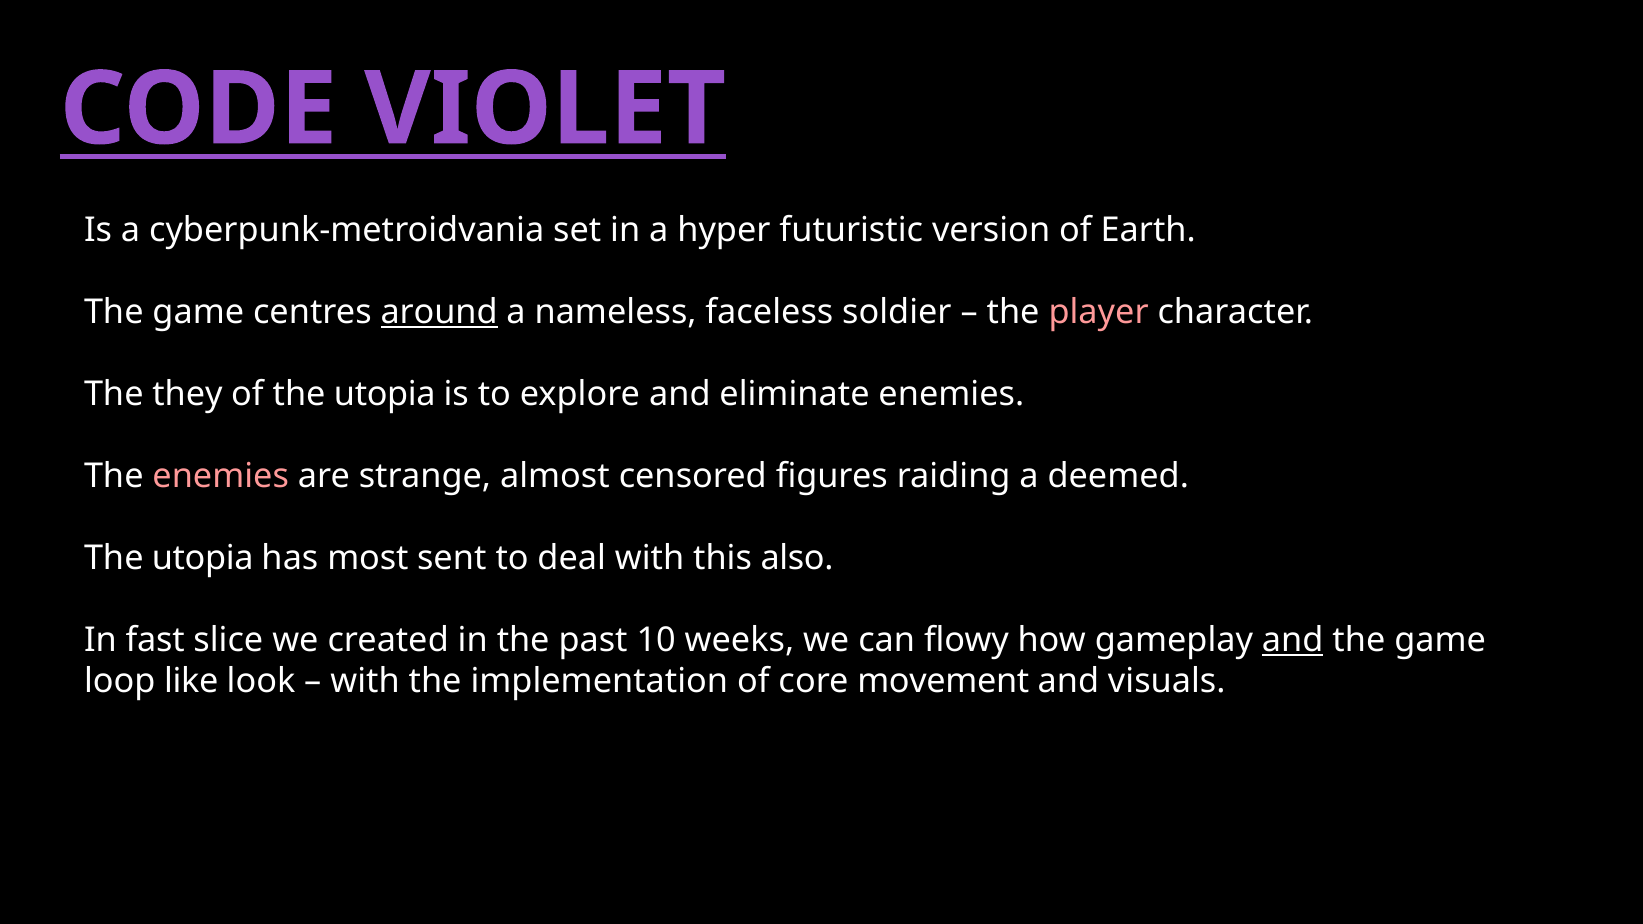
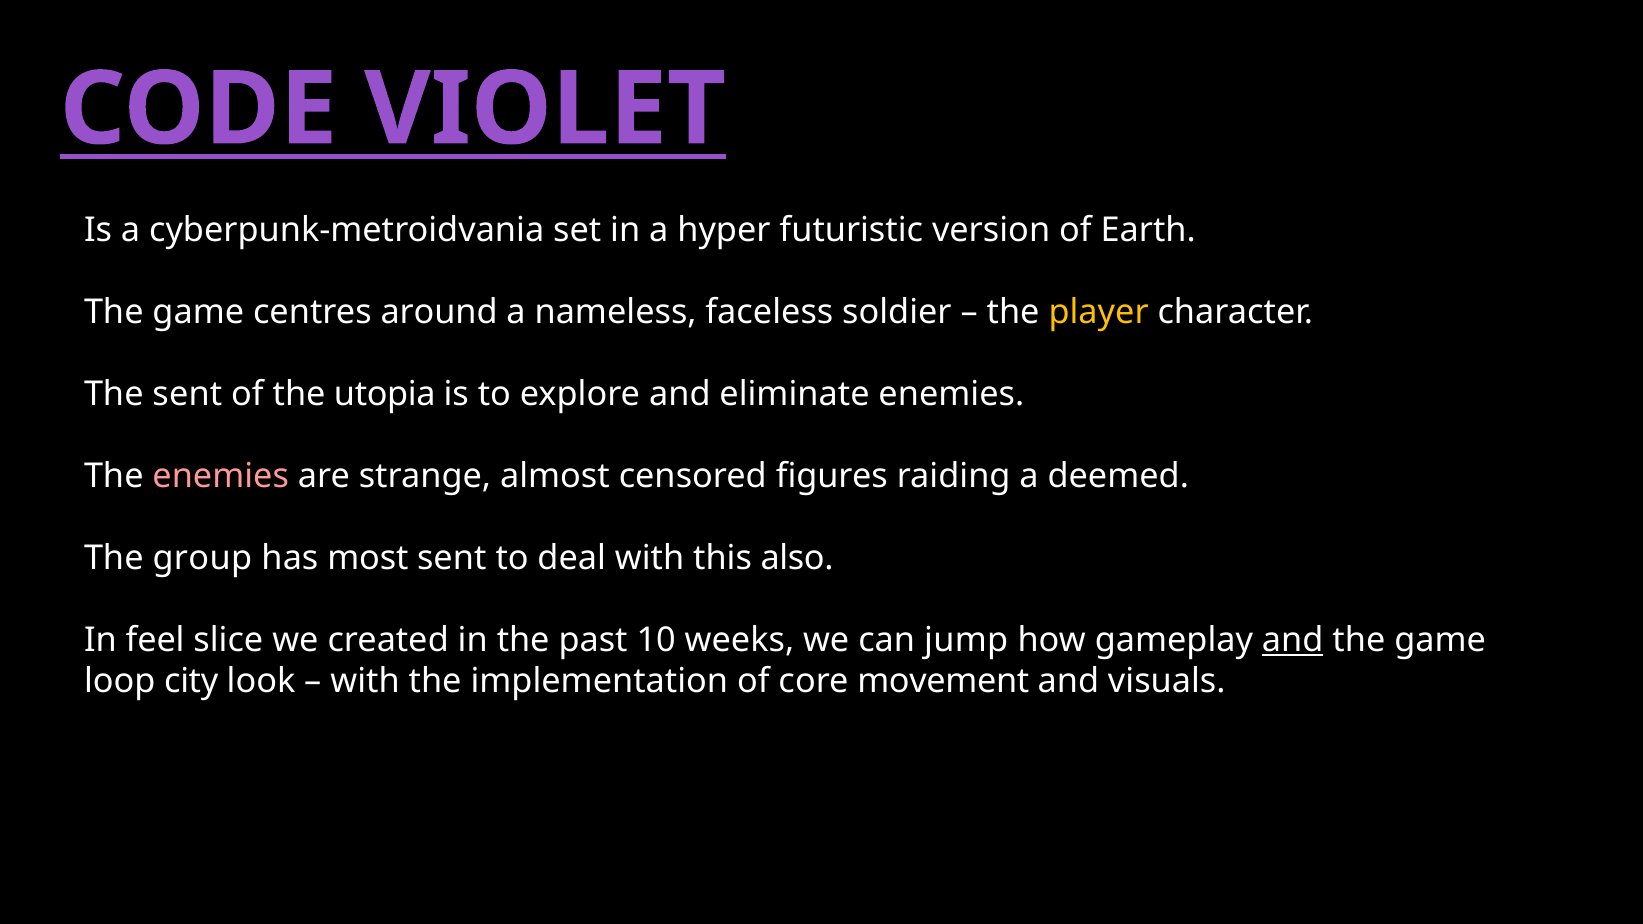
around underline: present -> none (439, 312)
player colour: pink -> yellow (1099, 312)
The they: they -> sent (187, 394)
utopia: utopia -> group (202, 558)
fast: fast -> feel (155, 641)
flowy: flowy -> jump (966, 641)
like: like -> city (191, 682)
